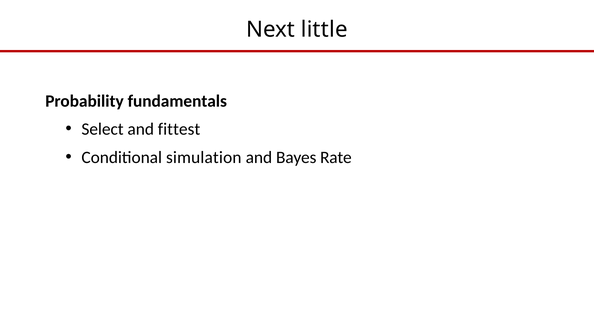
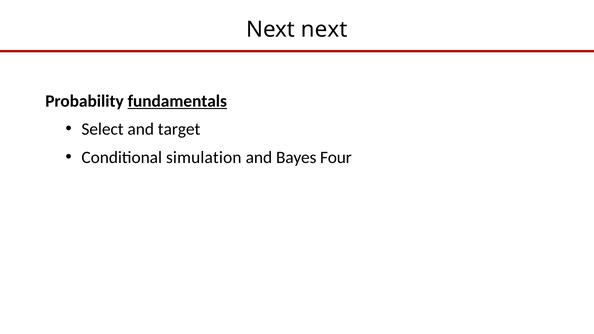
Next little: little -> next (324, 30)
fundamentals underline: none -> present (177, 101)
fittest: fittest -> target (179, 129)
Rate: Rate -> Four (336, 157)
